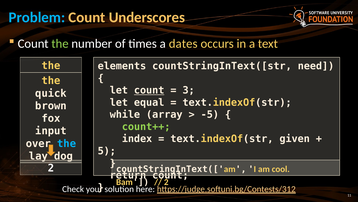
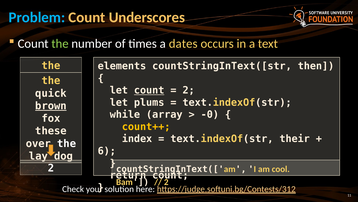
need: need -> then (316, 66)
3: 3 -> 2 (189, 90)
equal: equal -> plums (149, 102)
brown underline: none -> present (51, 106)
-5: -5 -> -0 (210, 114)
count++ colour: light green -> yellow (146, 126)
input: input -> these (51, 131)
given: given -> their (295, 139)
the colour: light blue -> white (67, 143)
5: 5 -> 6 (107, 151)
